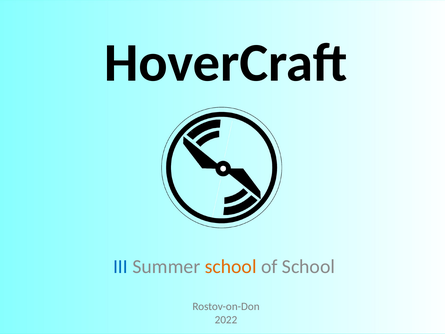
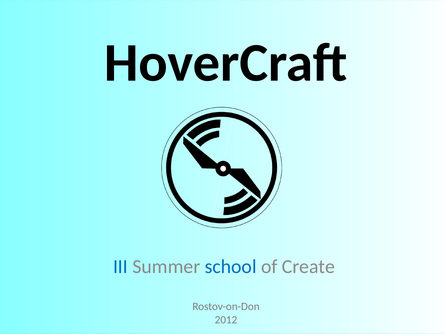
school colour: orange -> blue (231, 266)
of School: School -> Create (308, 266)
2022: 2022 -> 2012 (226, 320)
